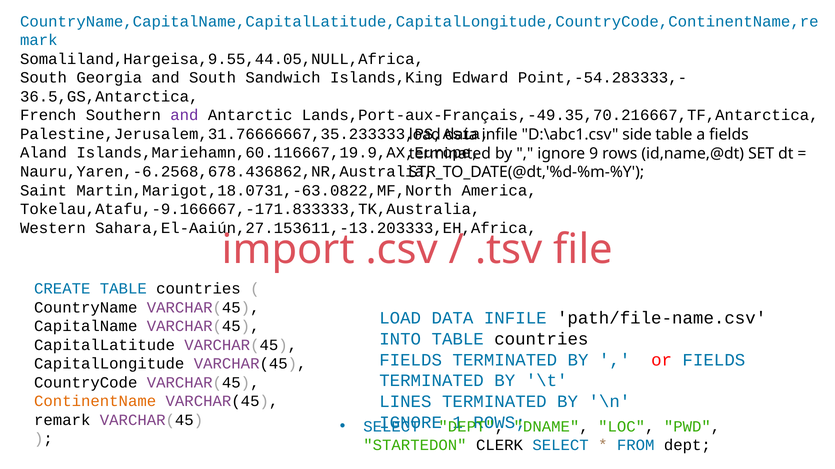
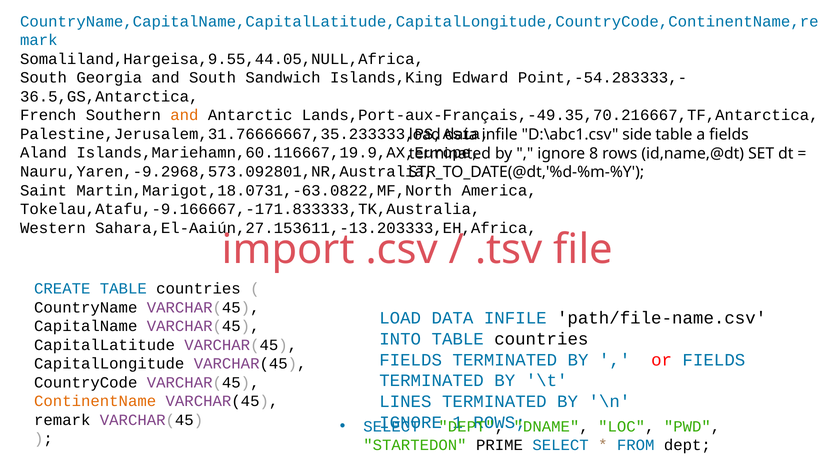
and colour: purple -> orange (184, 115)
9: 9 -> 8 (594, 154)
Nauru,Yaren,-6.2568,678.436862,NR,Australia: Nauru,Yaren,-6.2568,678.436862,NR,Australia -> Nauru,Yaren,-9.2968,573.092801,NR,Australia (227, 172)
CLERK: CLERK -> PRIME (500, 446)
